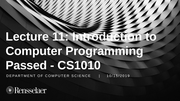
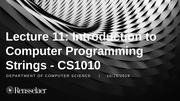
Passed: Passed -> Strings (26, 66)
